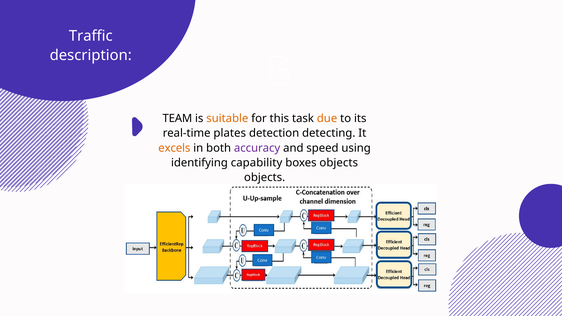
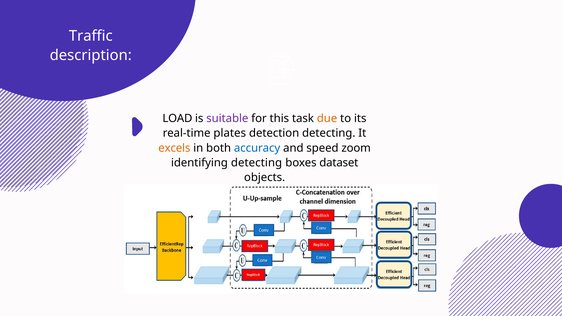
TEAM: TEAM -> LOAD (177, 119)
suitable colour: orange -> purple (227, 119)
accuracy colour: purple -> blue (257, 148)
using: using -> zoom (356, 148)
identifying capability: capability -> detecting (257, 163)
boxes objects: objects -> dataset (339, 163)
